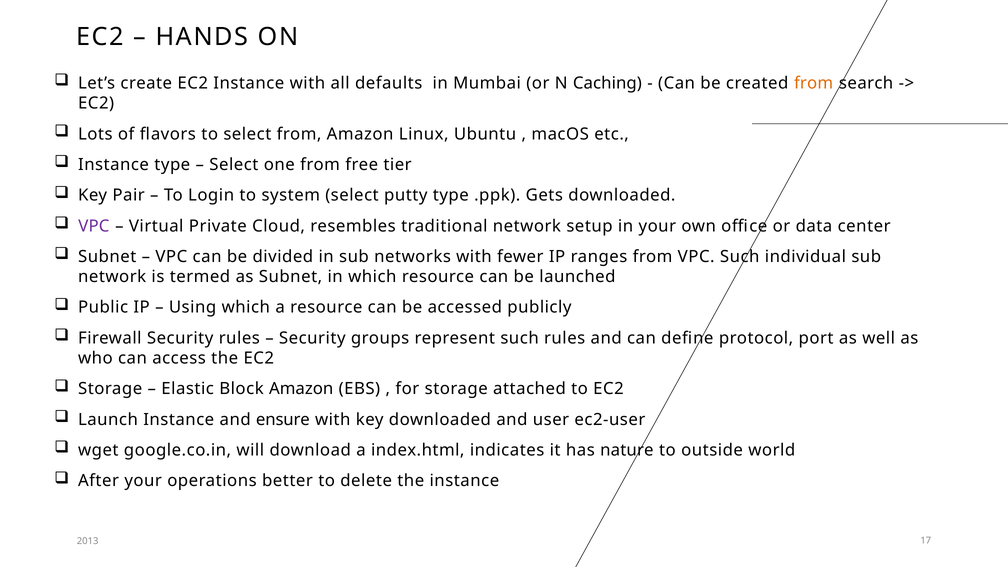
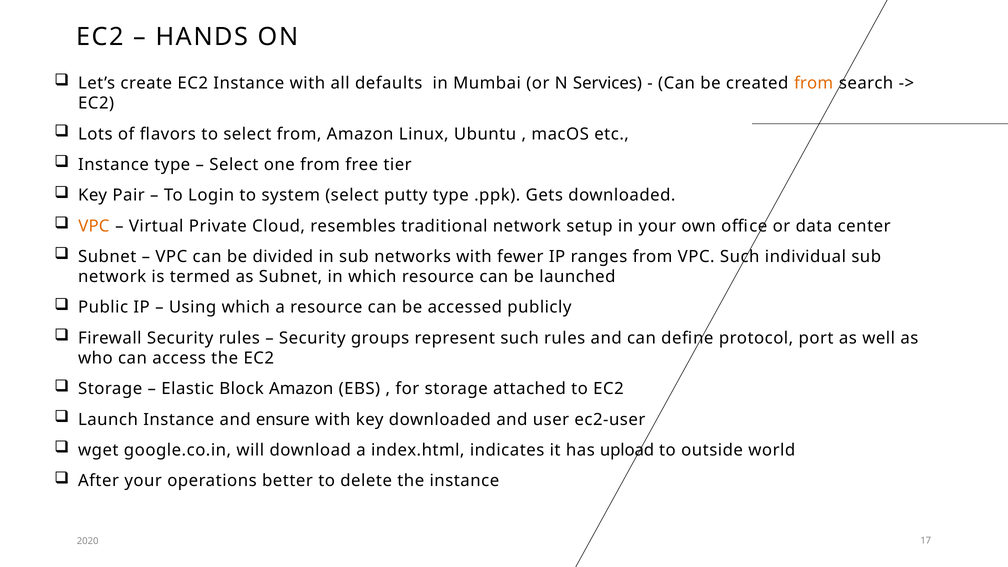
Caching: Caching -> Services (607, 83)
VPC colour: purple -> orange (94, 226)
nature: nature -> upload (627, 450)
2013: 2013 -> 2020 (88, 541)
